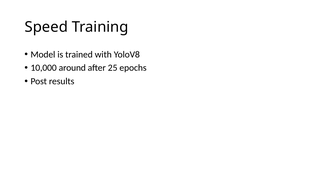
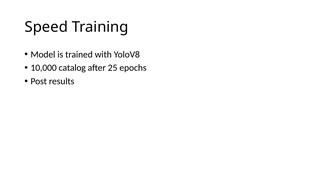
around: around -> catalog (72, 68)
